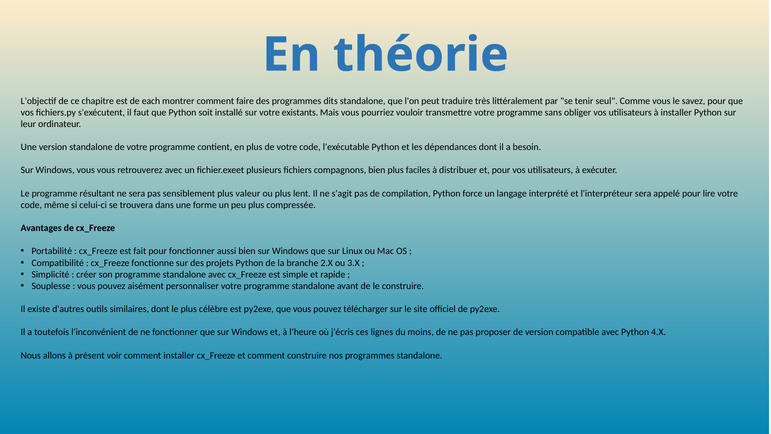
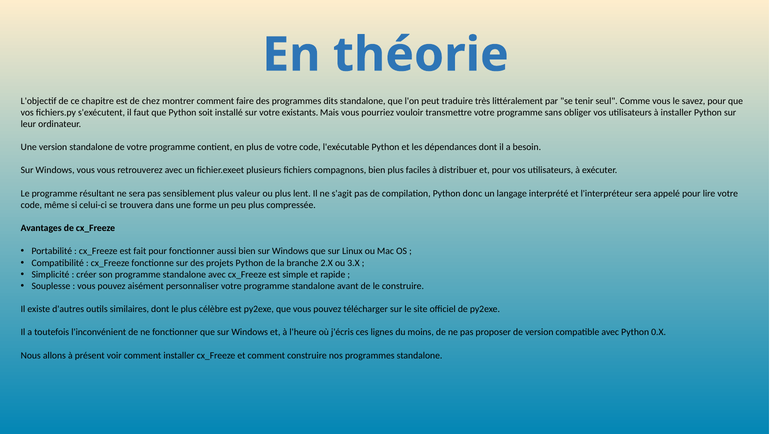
each: each -> chez (151, 101)
force: force -> donc (472, 193)
4.X: 4.X -> 0.X (659, 332)
